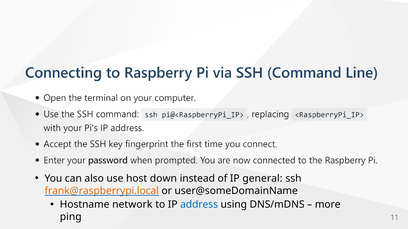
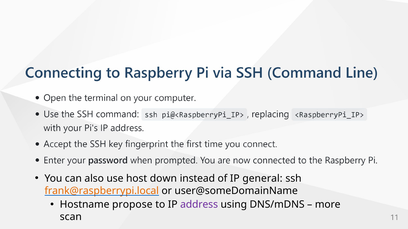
network: network -> propose (132, 205)
address colour: blue -> purple (199, 205)
ping: ping -> scan (71, 217)
